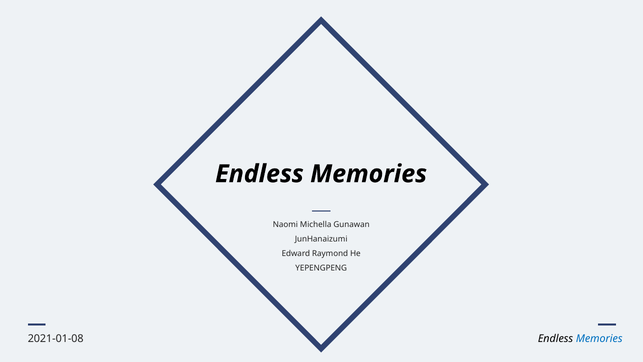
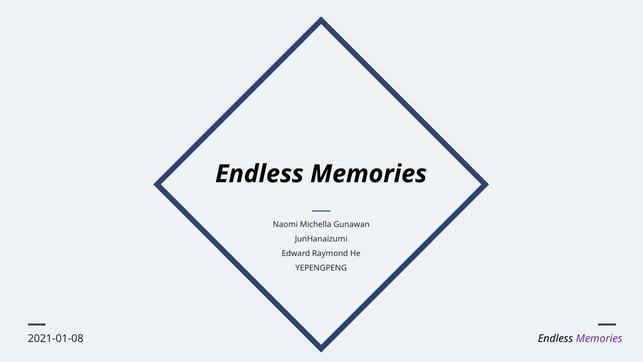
Memories colour: blue -> purple (599, 338)
